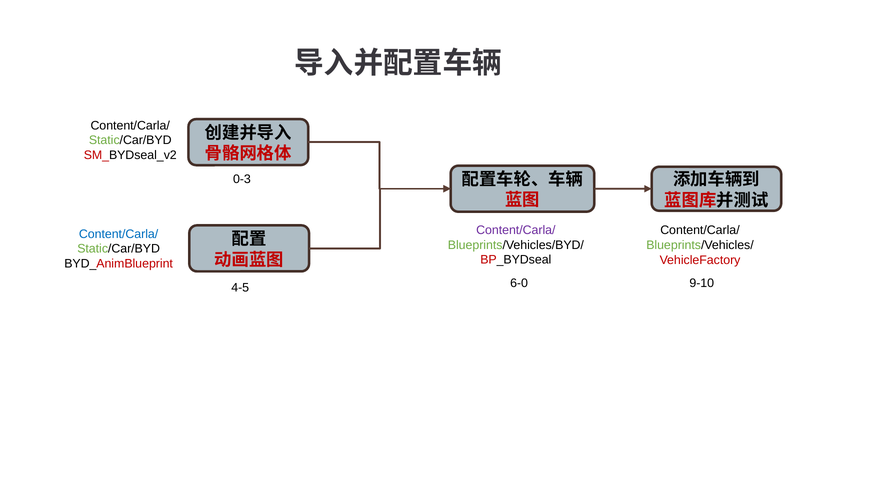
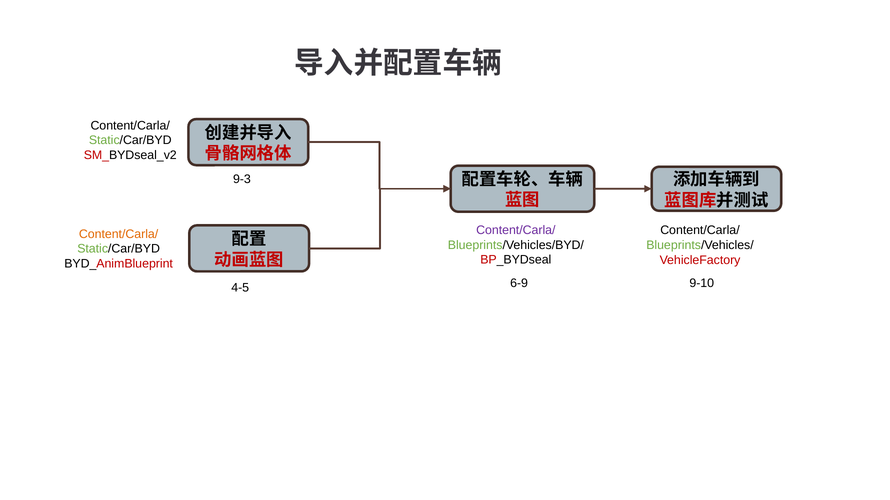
0-3: 0-3 -> 9-3 (242, 180)
Content/Carla/ colour: blue -> orange (119, 234)
6-0: 6-0 -> 6-9 (519, 284)
